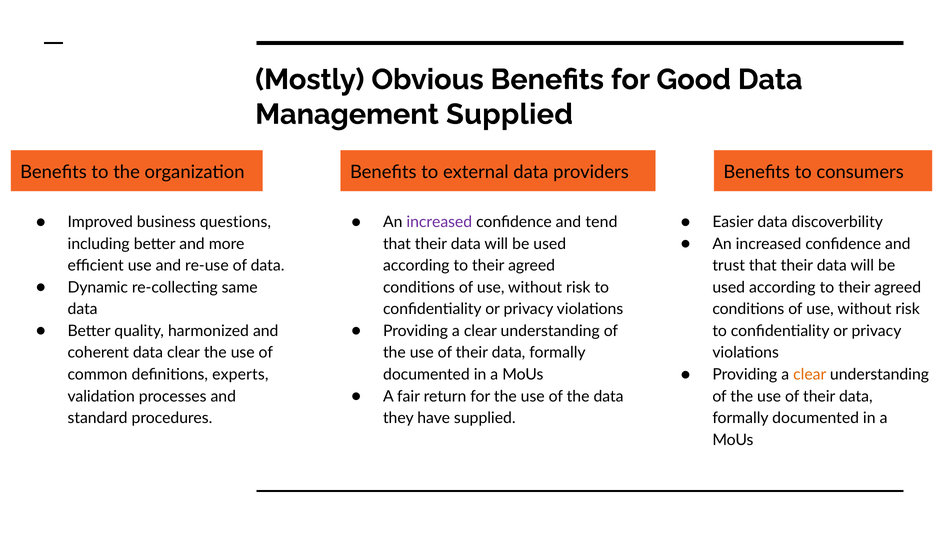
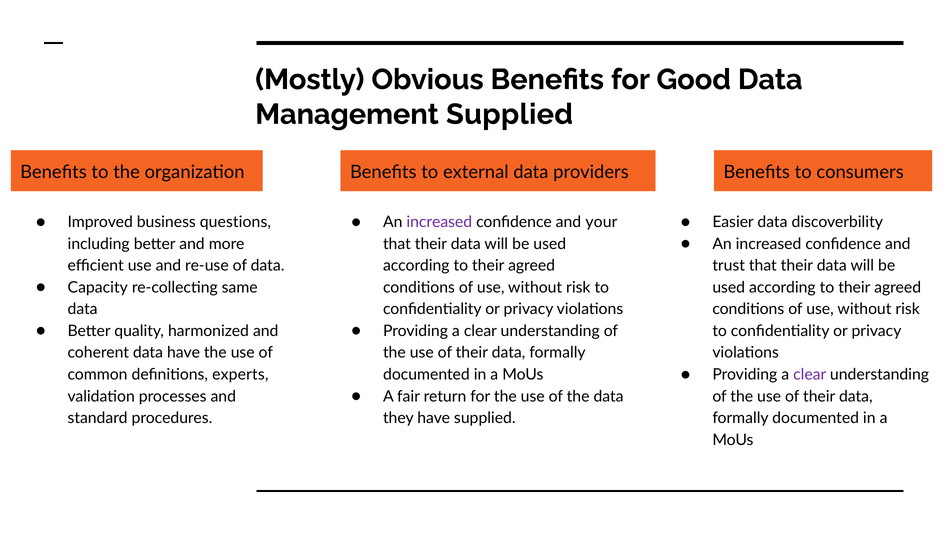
tend: tend -> your (601, 222)
Dynamic: Dynamic -> Capacity (98, 287)
data clear: clear -> have (184, 353)
clear colour: orange -> purple (810, 374)
